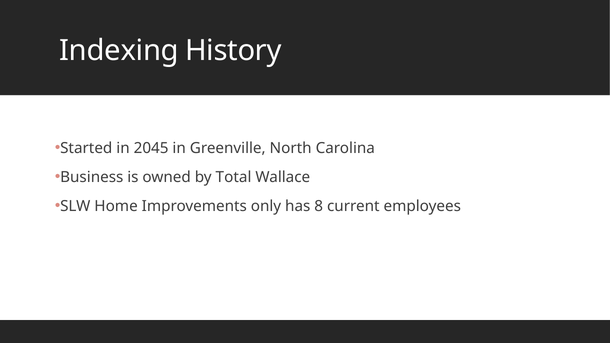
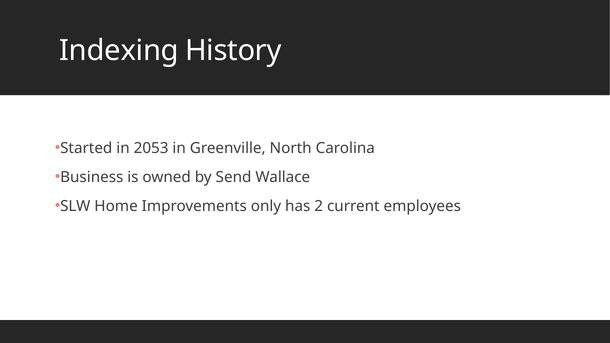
2045: 2045 -> 2053 (151, 148)
Total: Total -> Send (234, 177)
8: 8 -> 2 (319, 206)
